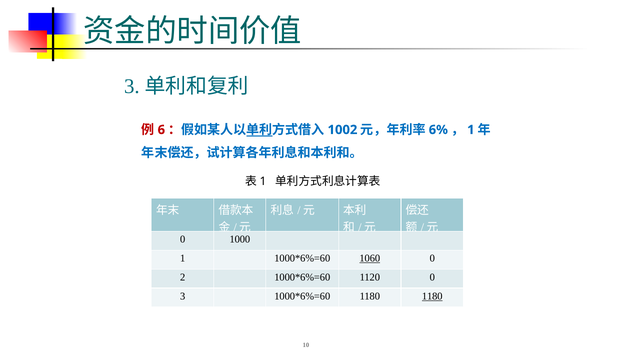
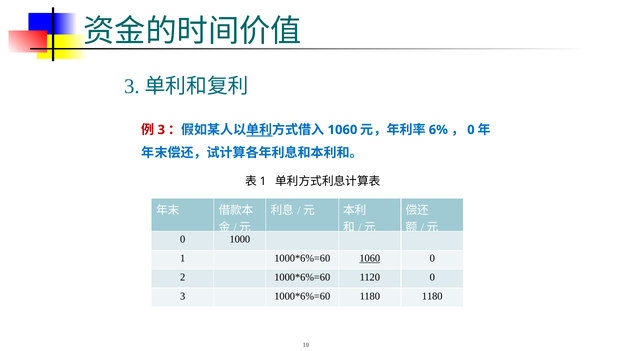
6: 6 -> 3 (161, 130)
1002: 1002 -> 1060 (342, 130)
1: 1 -> 0 (471, 130)
1180 underline: present -> none (432, 296)
